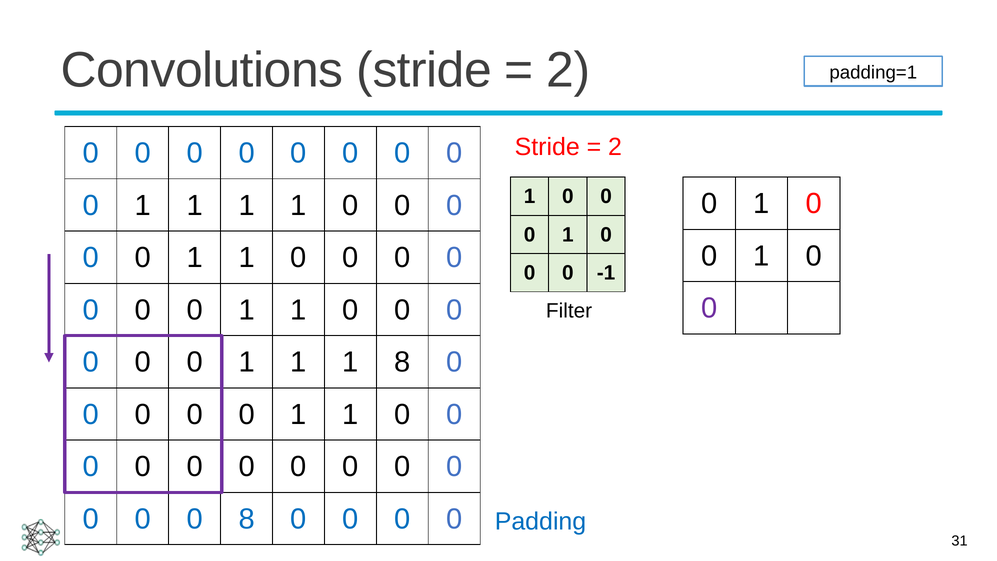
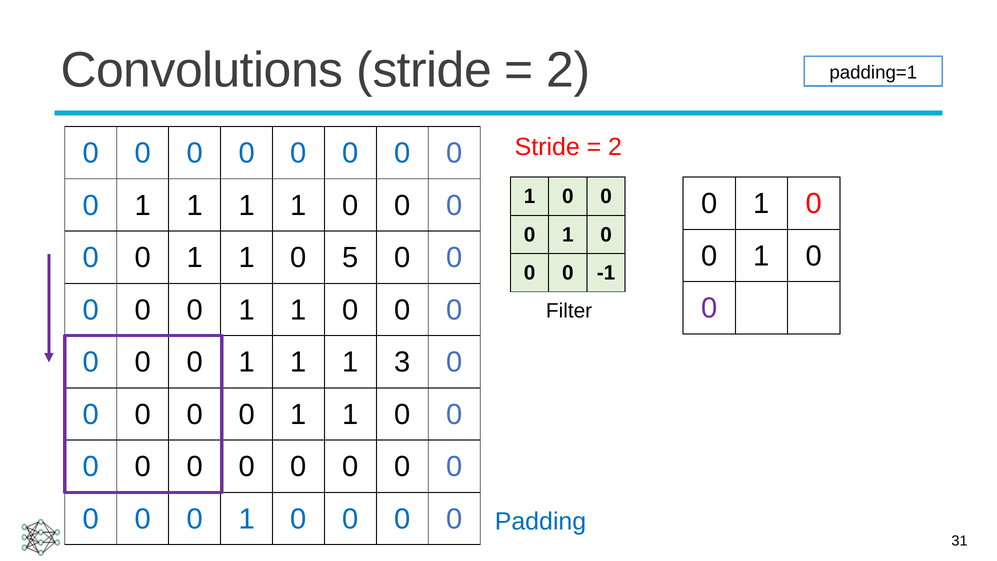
0: 0 -> 5 (350, 258)
1 8: 8 -> 3 (402, 362)
8: 8 -> 1 (247, 519)
